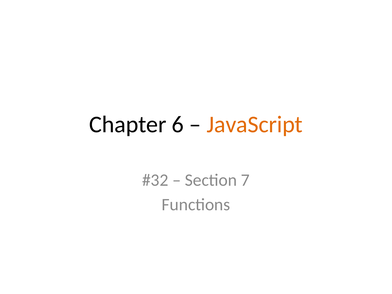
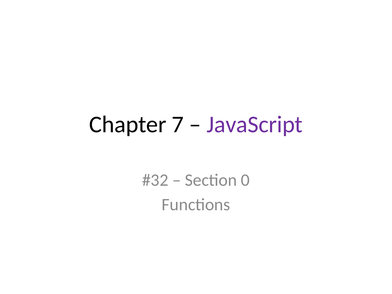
6: 6 -> 7 (178, 125)
JavaScript colour: orange -> purple (255, 125)
7: 7 -> 0 (245, 180)
